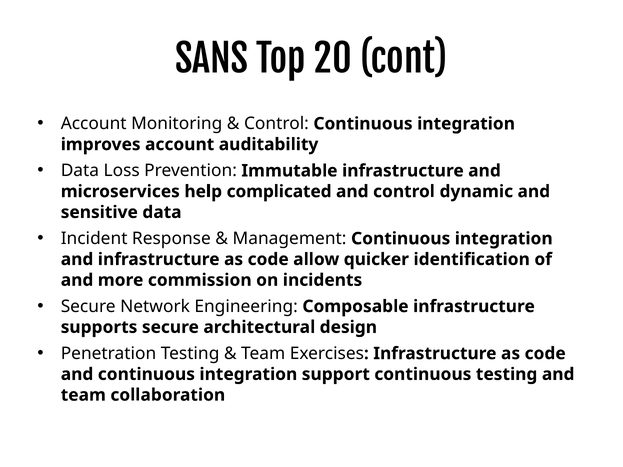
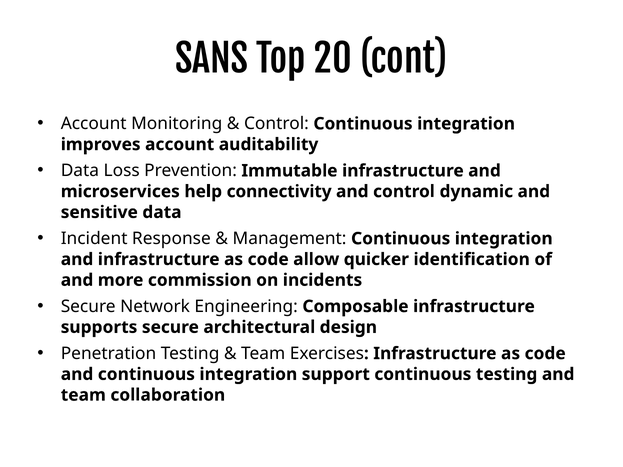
complicated: complicated -> connectivity (279, 192)
